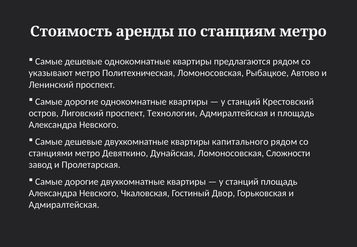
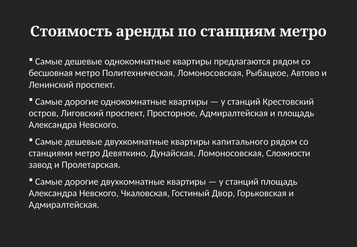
указывают: указывают -> бесшовная (51, 73)
Технологии: Технологии -> Просторное (172, 113)
